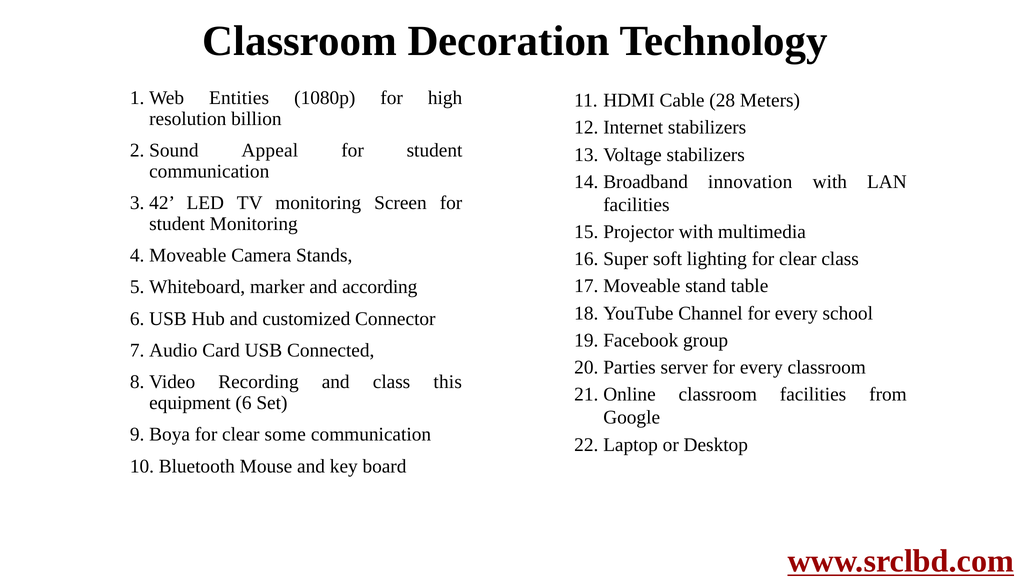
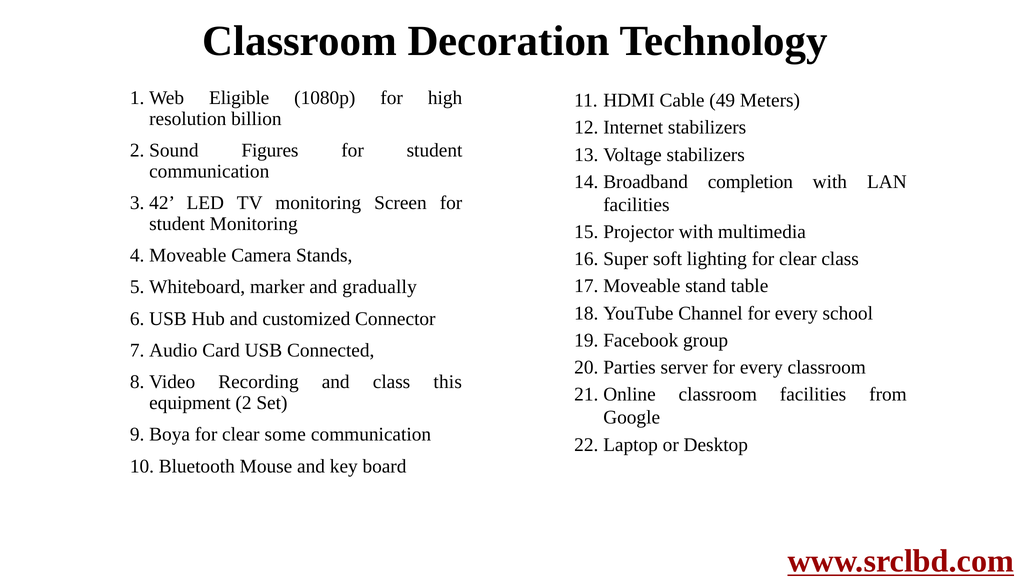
Entities: Entities -> Eligible (239, 98)
28: 28 -> 49 (722, 101)
Appeal: Appeal -> Figures (270, 150)
innovation: innovation -> completion (750, 182)
according: according -> gradually (380, 287)
6: 6 -> 2 (243, 403)
